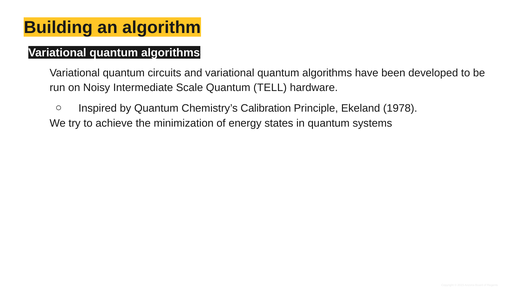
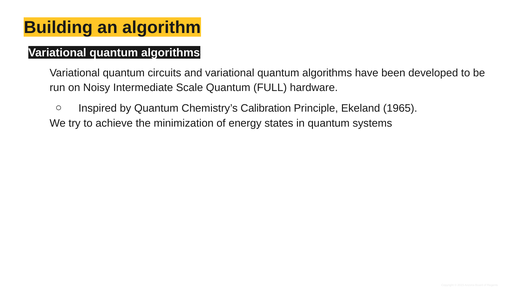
TELL: TELL -> FULL (270, 88)
1978: 1978 -> 1965 (400, 108)
